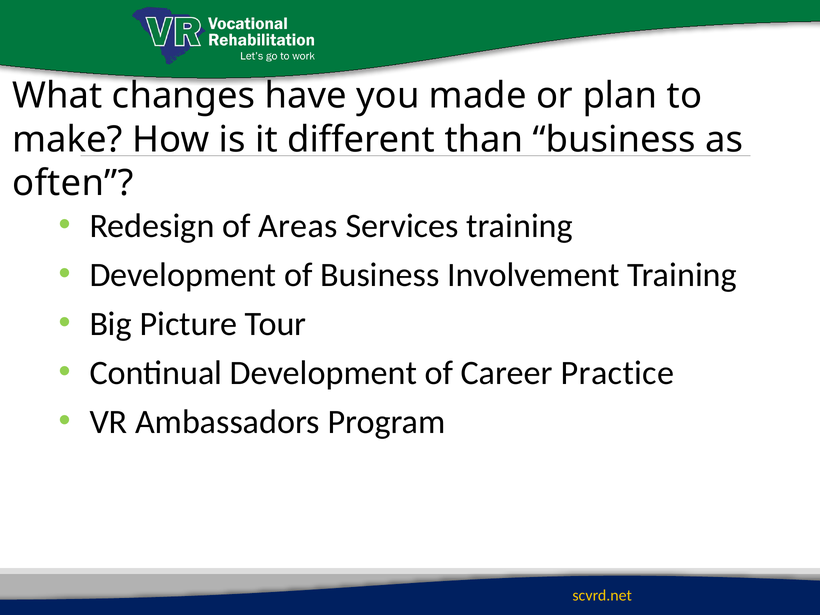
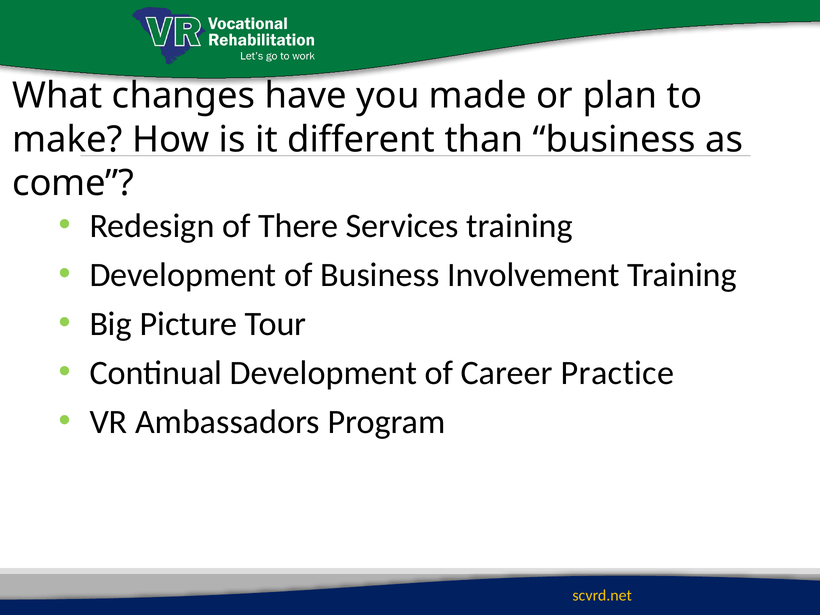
often: often -> come (73, 183)
Areas: Areas -> There (298, 226)
